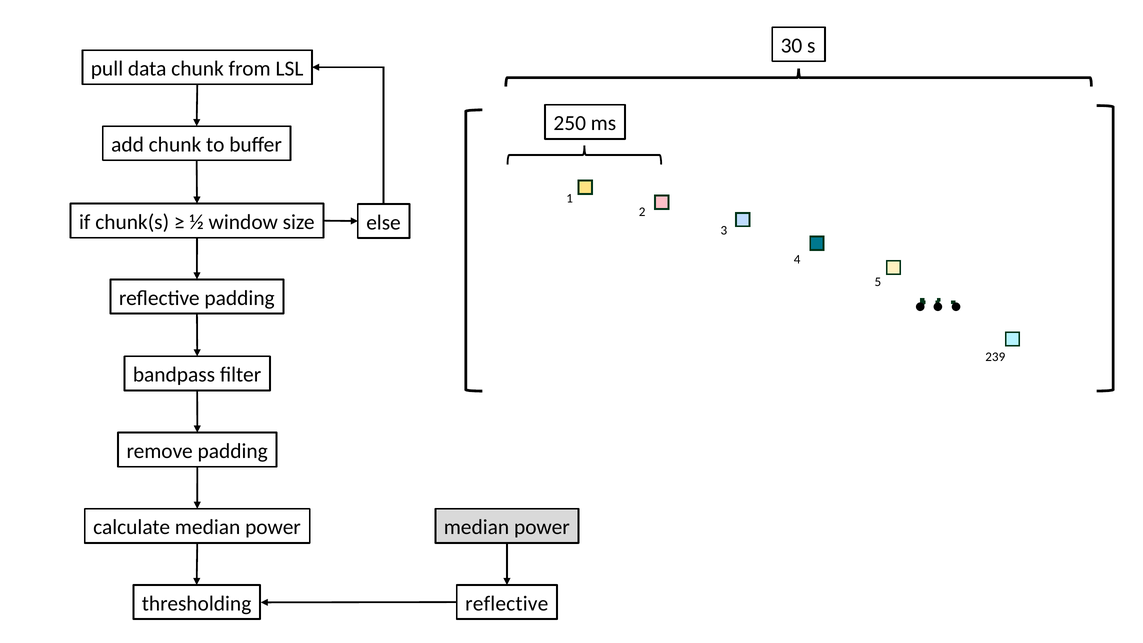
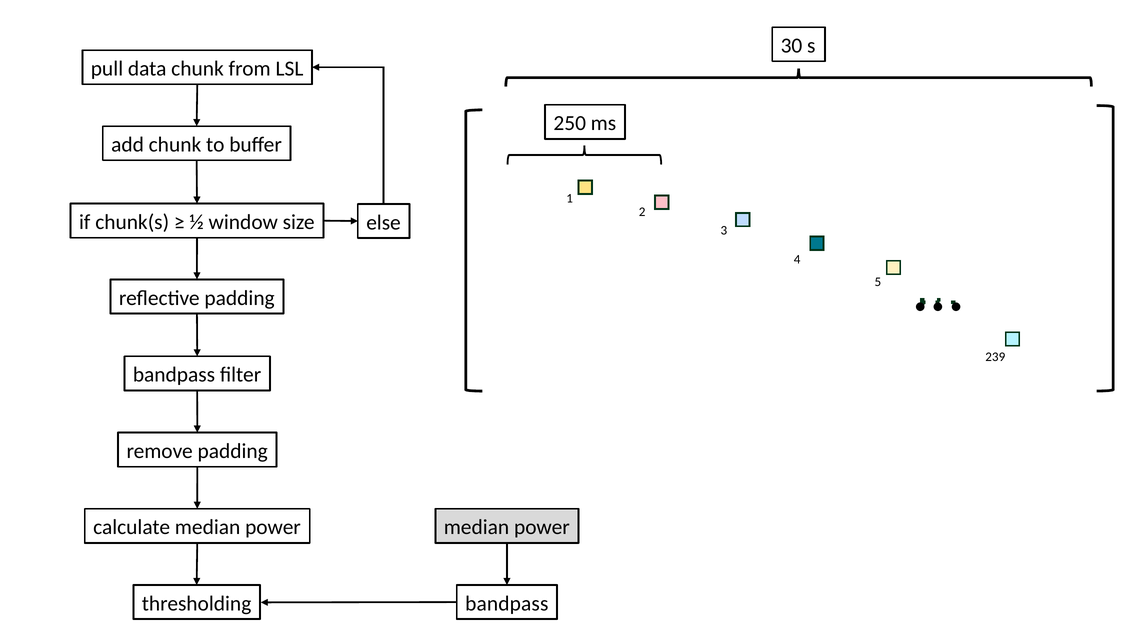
thresholding reflective: reflective -> bandpass (507, 604)
